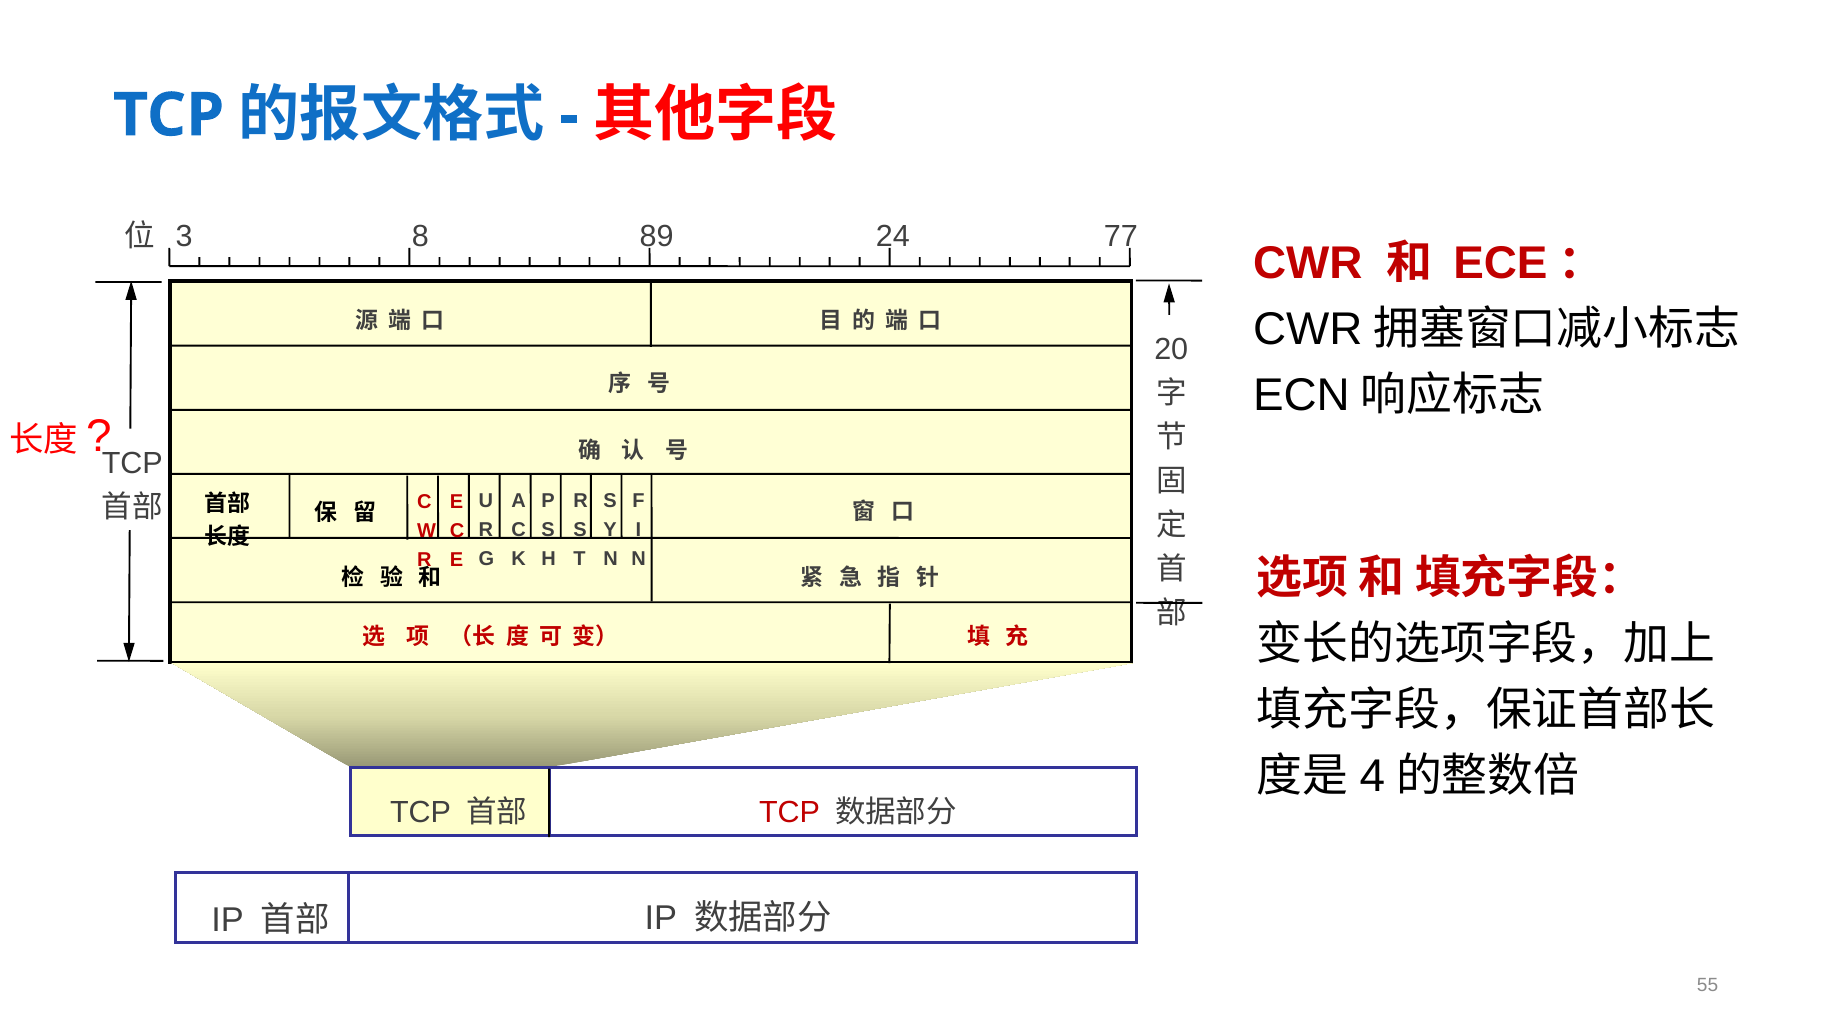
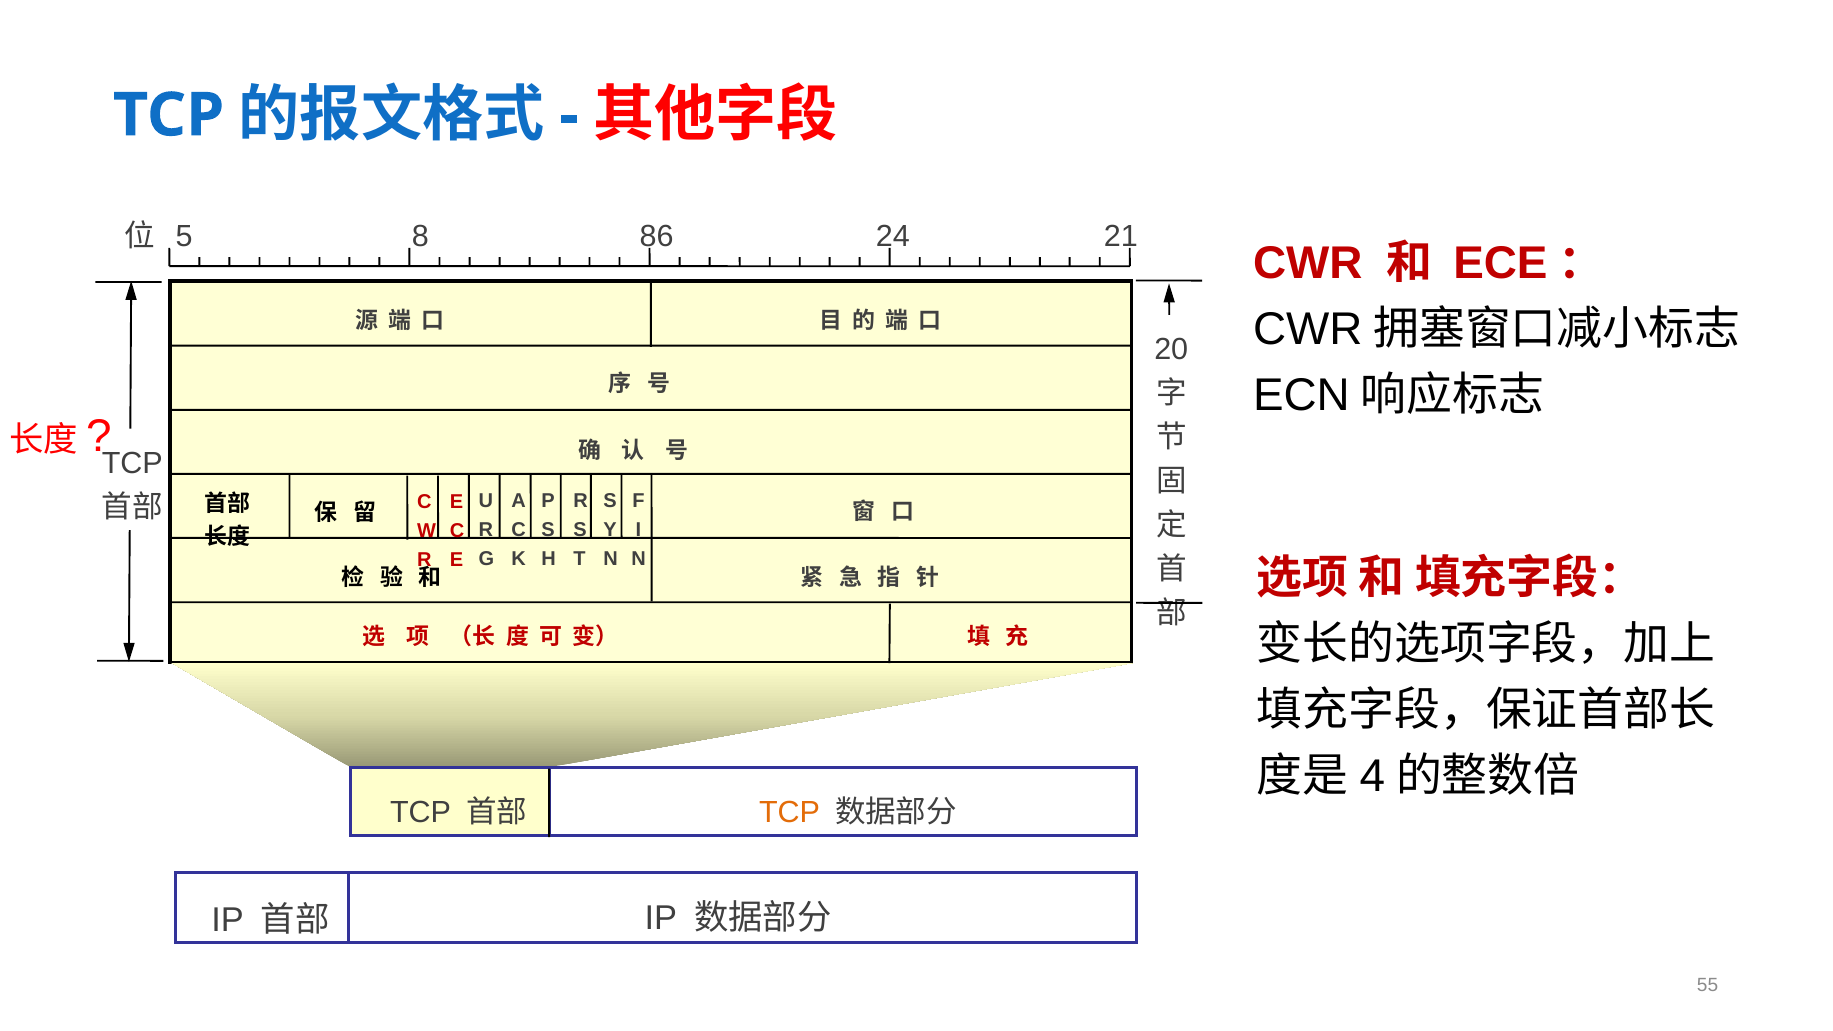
3: 3 -> 5 (184, 236)
89: 89 -> 86 (657, 236)
77: 77 -> 21 (1121, 236)
TCP colour: red -> orange (789, 813)
